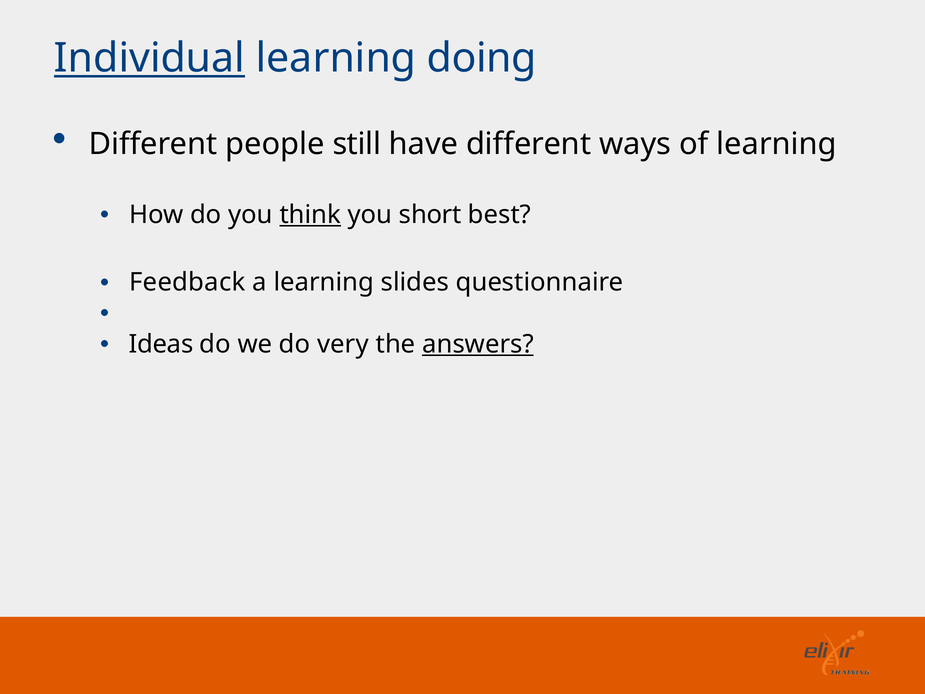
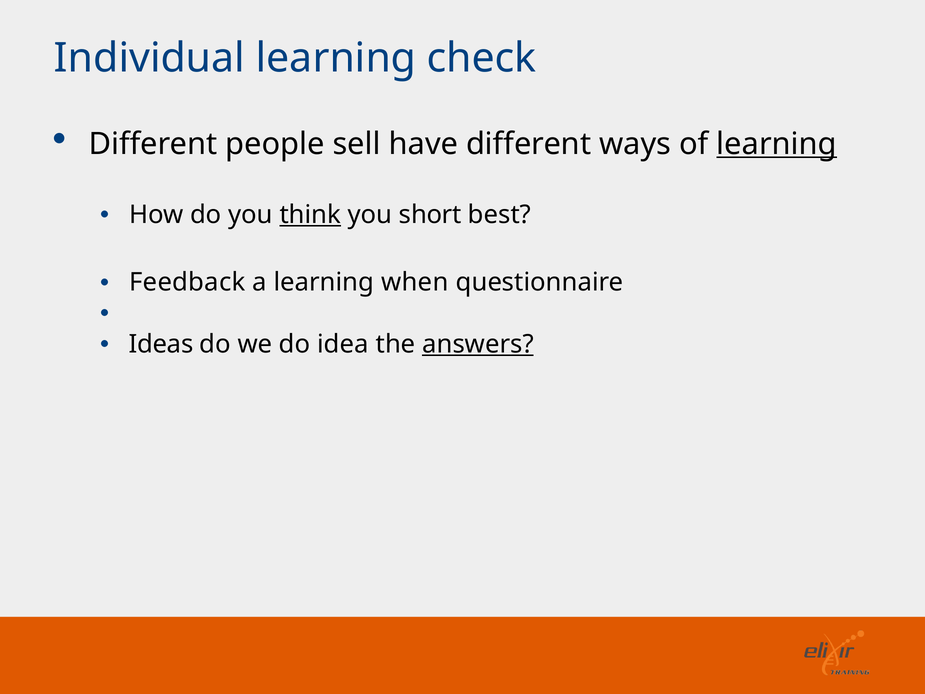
Individual underline: present -> none (150, 58)
doing: doing -> check (482, 58)
still: still -> sell (357, 144)
learning underline: none -> present (777, 144)
slides: slides -> when (415, 282)
very: very -> idea (343, 344)
